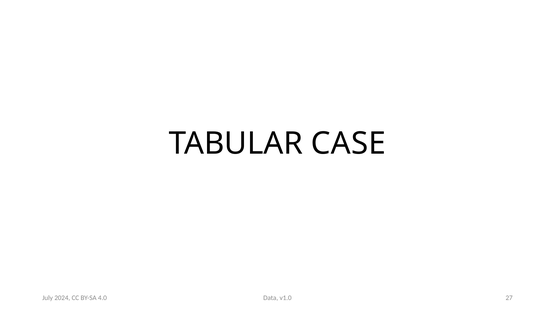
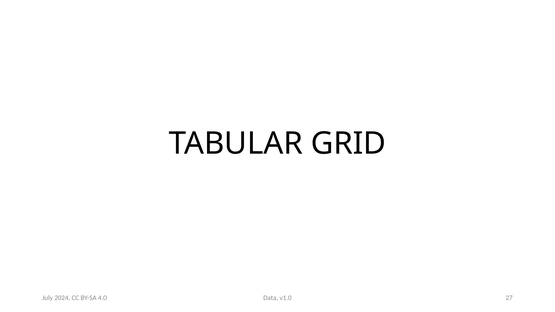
CASE: CASE -> GRID (349, 144)
